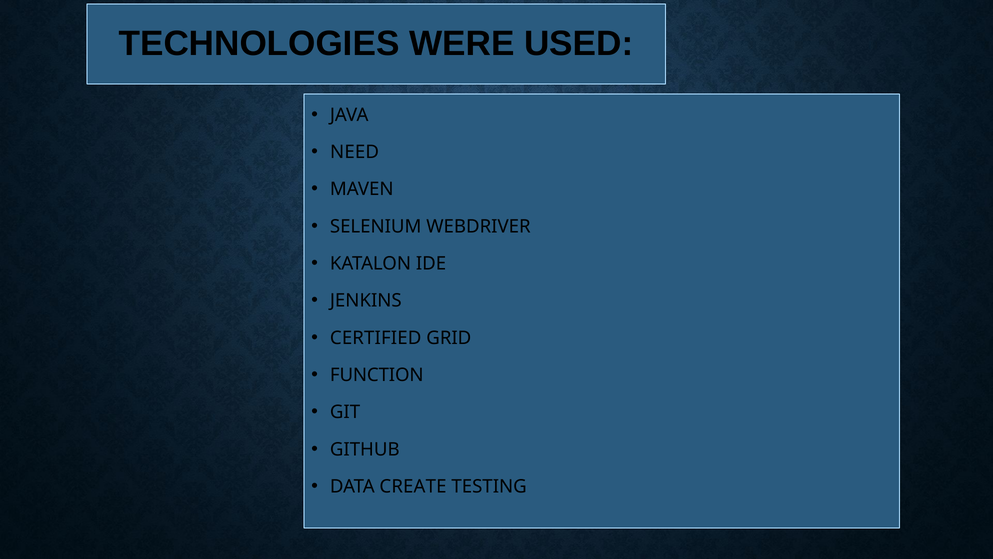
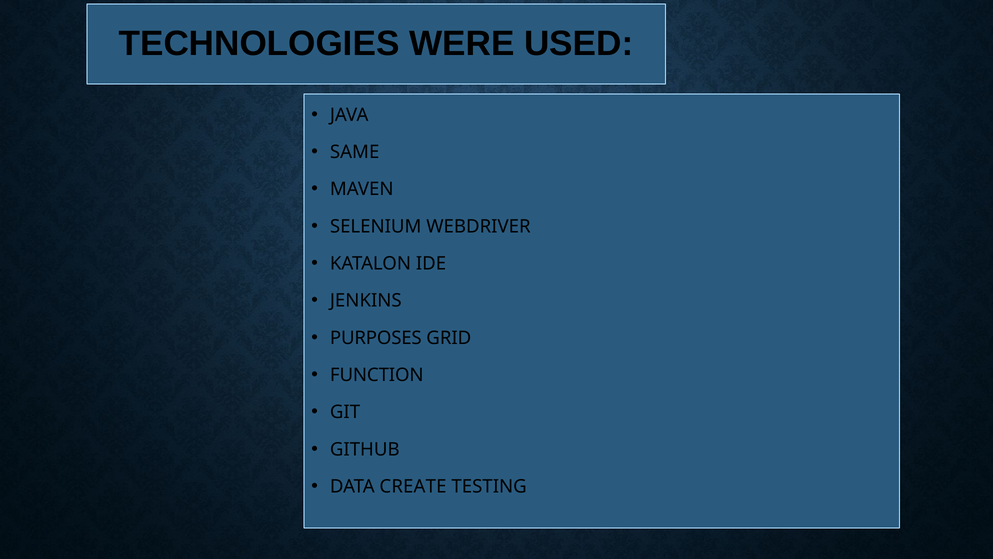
NEED: NEED -> SAME (355, 152)
CERTIFIED: CERTIFIED -> PURPOSES (376, 338)
